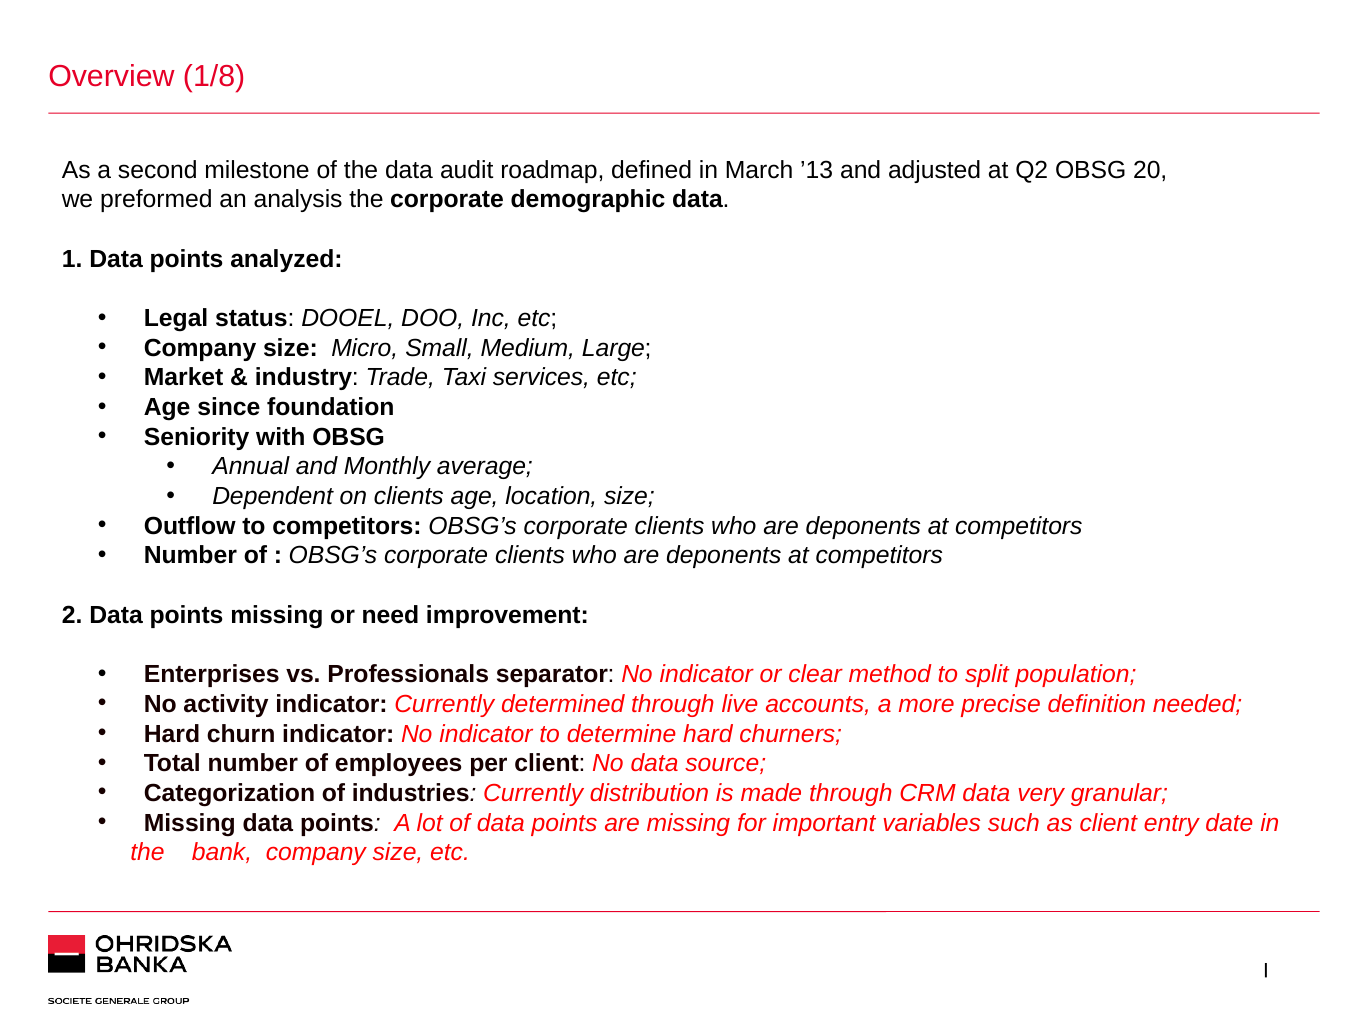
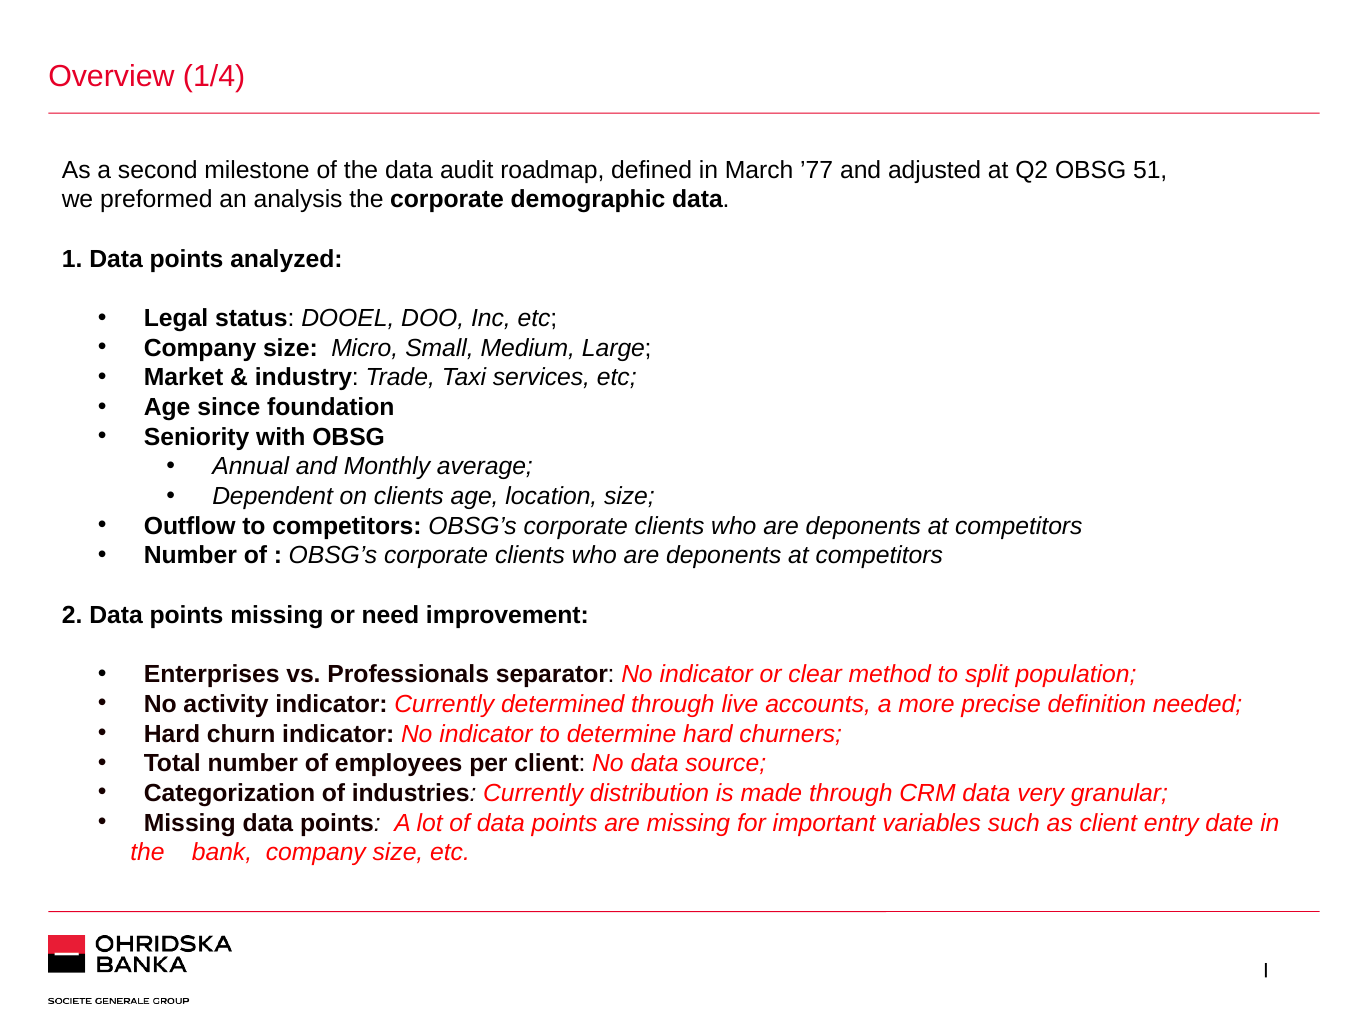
1/8: 1/8 -> 1/4 (214, 76)
’13: ’13 -> ’77 (817, 170)
20: 20 -> 51 (1150, 170)
